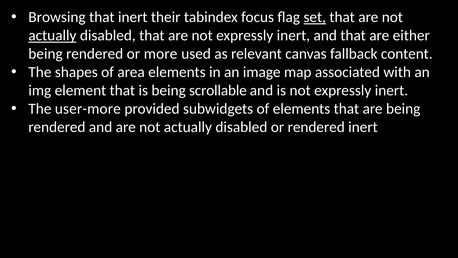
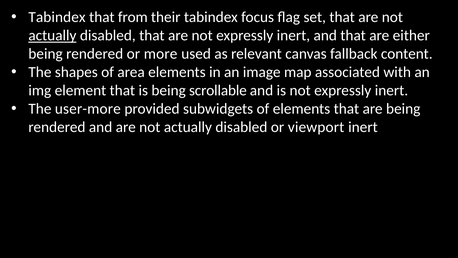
Browsing: Browsing -> Tabindex (57, 17)
that inert: inert -> from (133, 17)
set underline: present -> none (315, 17)
or rendered: rendered -> viewport (316, 127)
